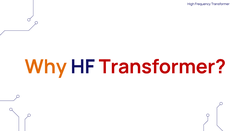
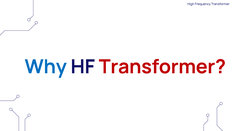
Why colour: orange -> blue (46, 67)
